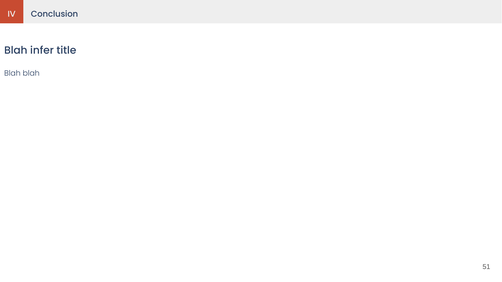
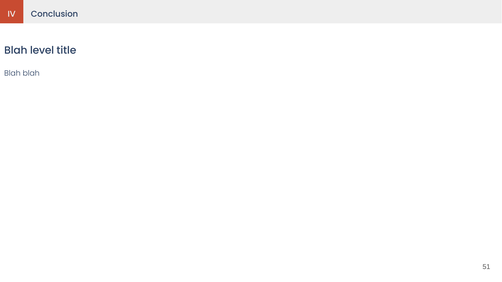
infer: infer -> level (42, 50)
